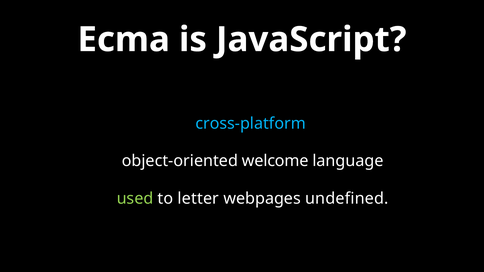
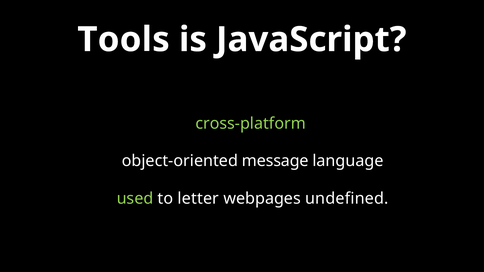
Ecma: Ecma -> Tools (124, 40)
cross-platform colour: light blue -> light green (251, 124)
welcome: welcome -> message (275, 161)
